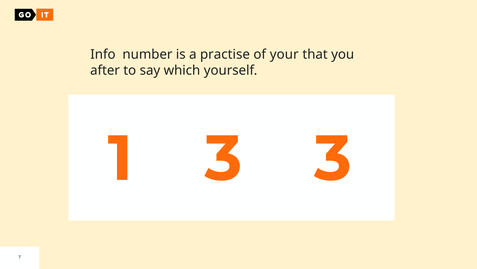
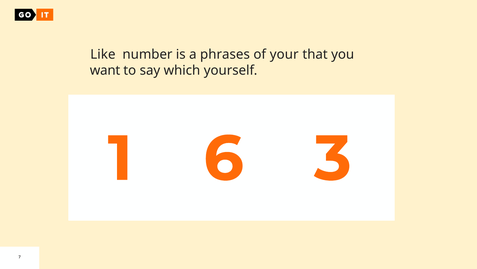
Info: Info -> Like (103, 54)
practise: practise -> phrases (225, 54)
after: after -> want (105, 70)
1 3: 3 -> 6 (224, 158)
